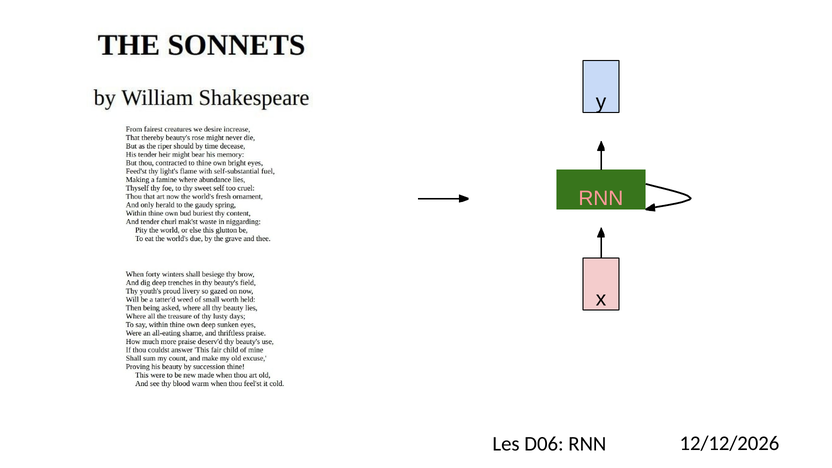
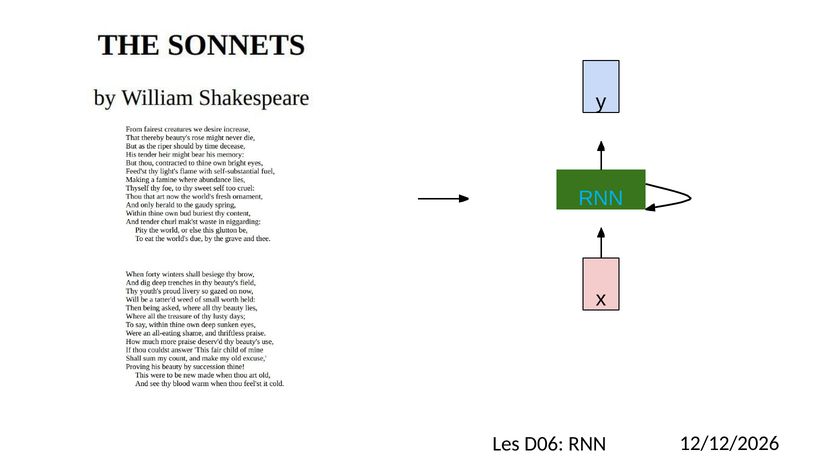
RNN colour: pink -> light blue (601, 198)
